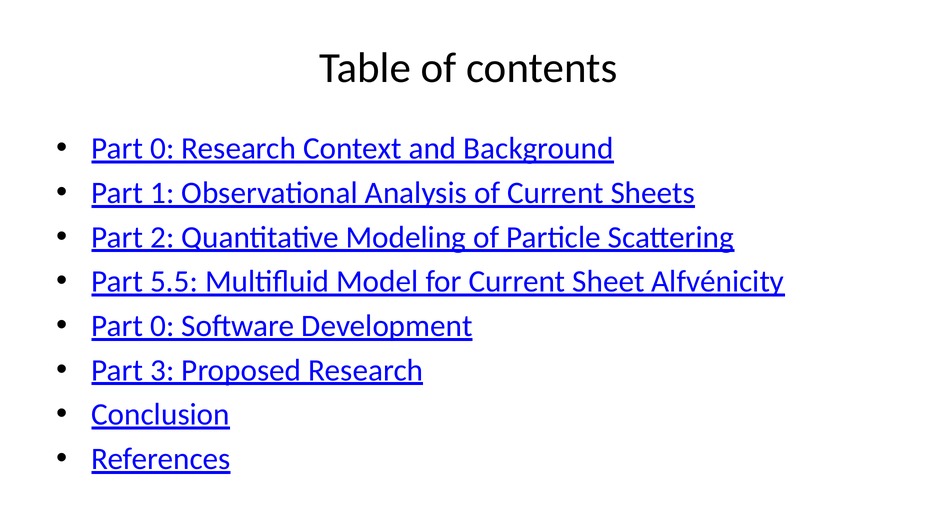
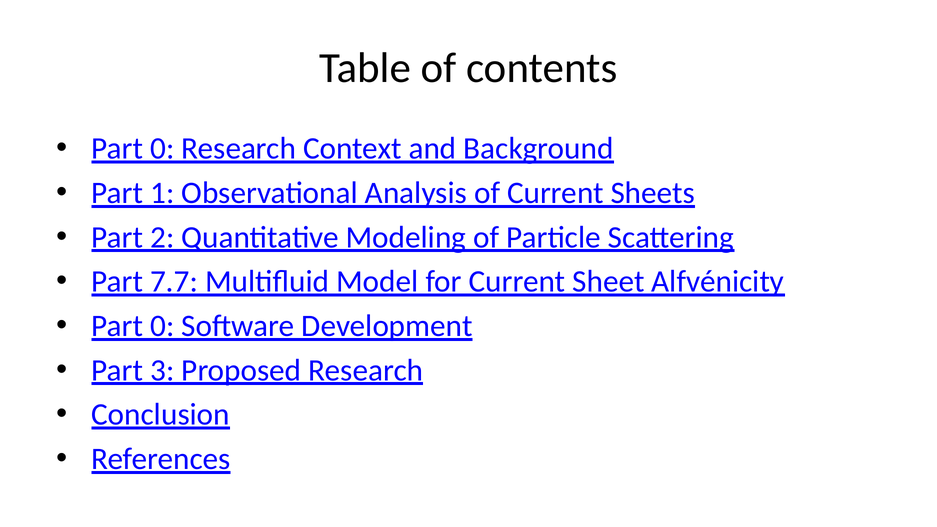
5.5: 5.5 -> 7.7 (174, 282)
